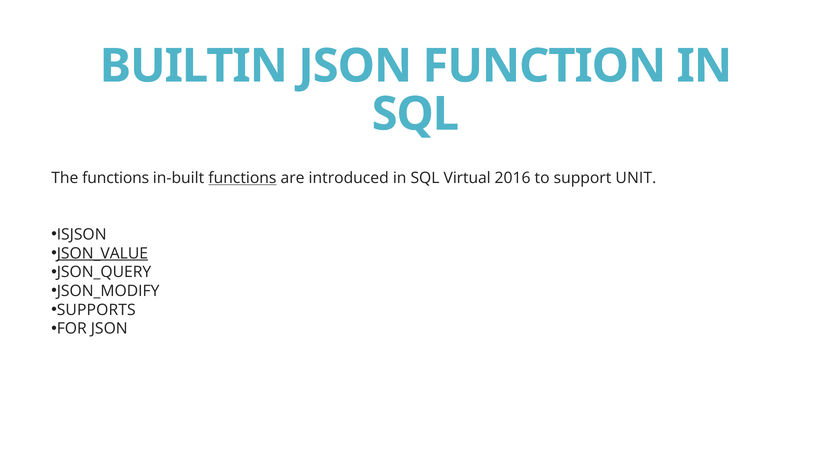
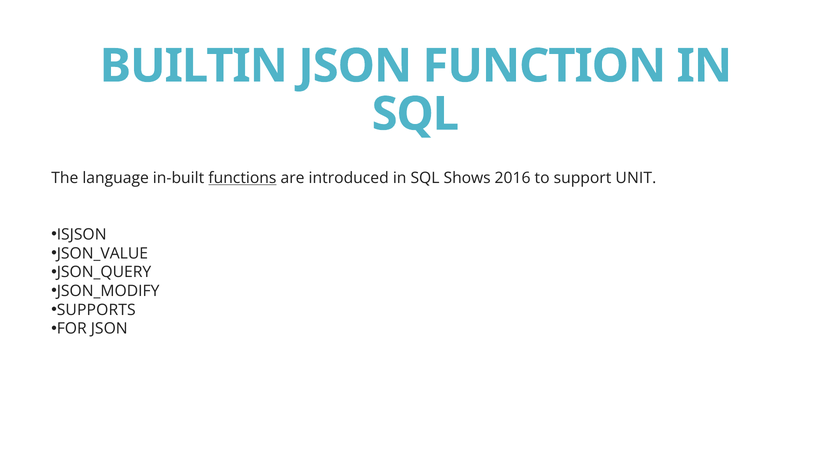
The functions: functions -> language (116, 178)
Virtual: Virtual -> Shows (467, 178)
JSON_VALUE underline: present -> none (102, 254)
